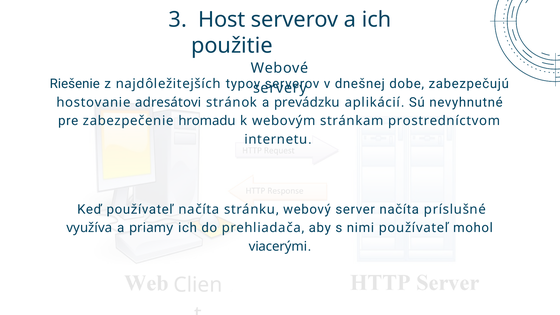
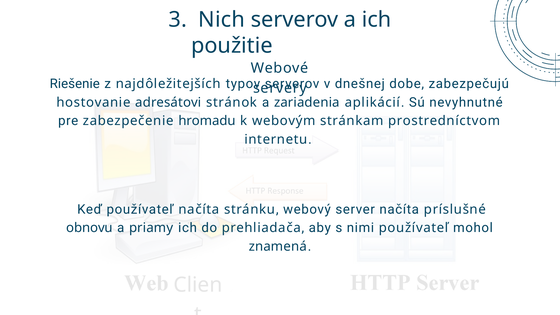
Host: Host -> Nich (222, 20)
prevádzku: prevádzku -> zariadenia (307, 102)
využíva: využíva -> obnovu (89, 228)
viacerými: viacerými -> znamená (278, 246)
